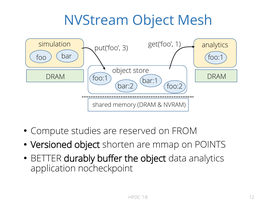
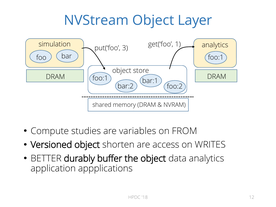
Mesh: Mesh -> Layer (195, 20)
reserved: reserved -> variables (138, 131)
mmap: mmap -> access (166, 145)
POINTS: POINTS -> WRITES (210, 145)
nocheckpoint: nocheckpoint -> appplications (105, 168)
